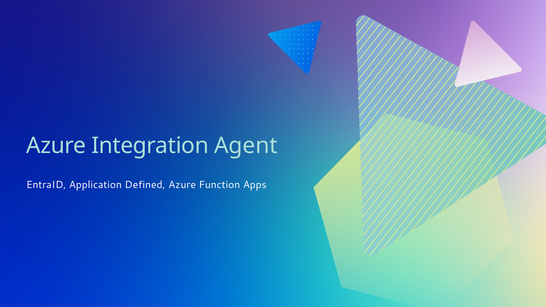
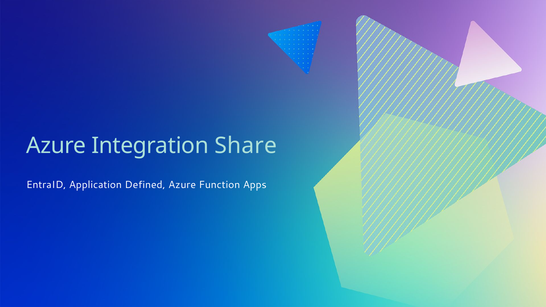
Agent: Agent -> Share (246, 146)
